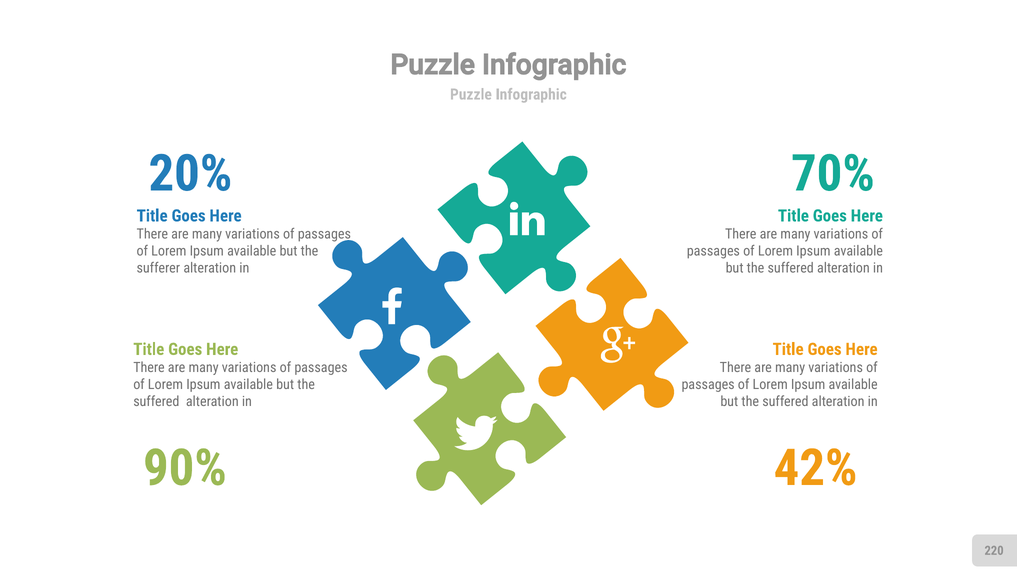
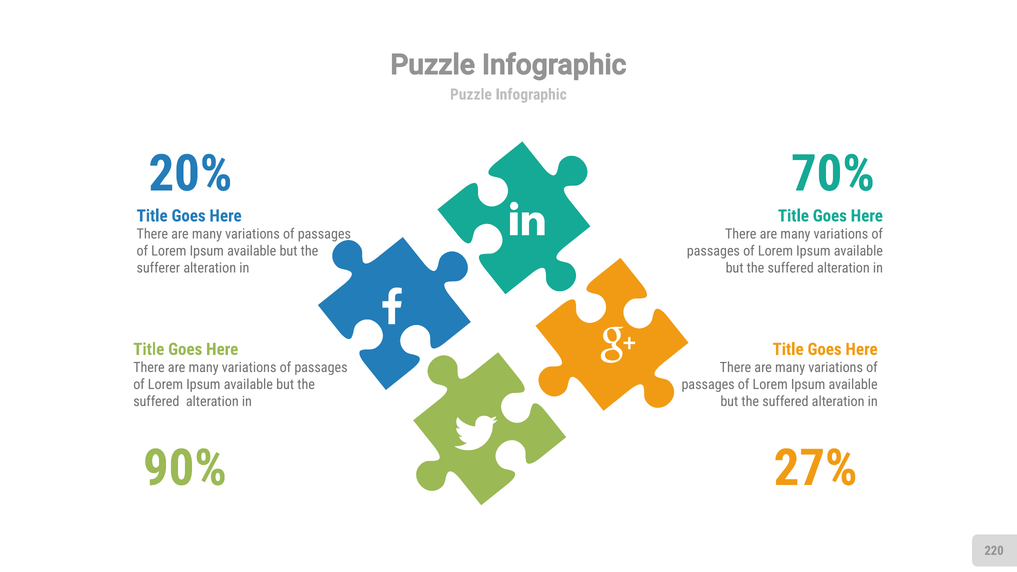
42%: 42% -> 27% (816, 468)
